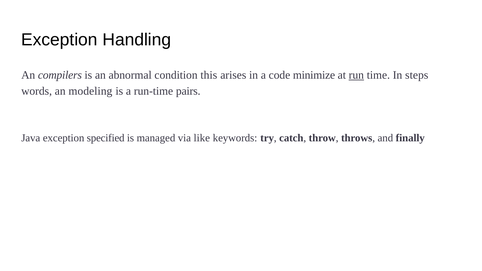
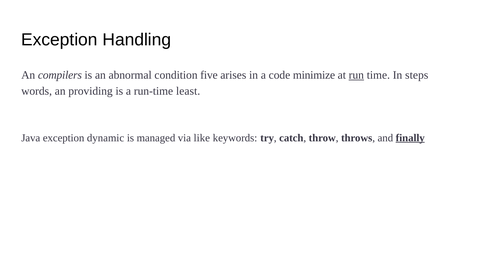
this: this -> five (209, 75)
modeling: modeling -> providing (91, 91)
pairs: pairs -> least (188, 91)
specified: specified -> dynamic (106, 138)
finally underline: none -> present (410, 138)
